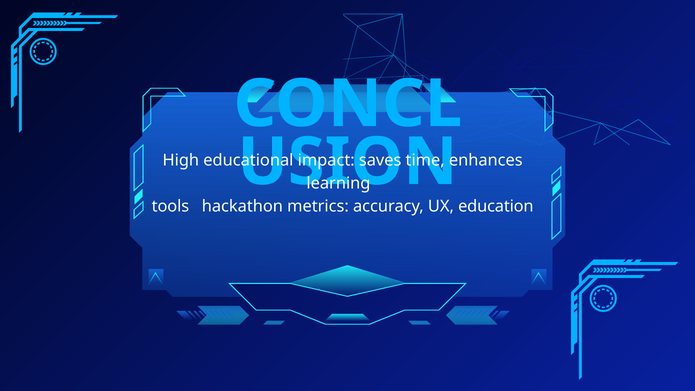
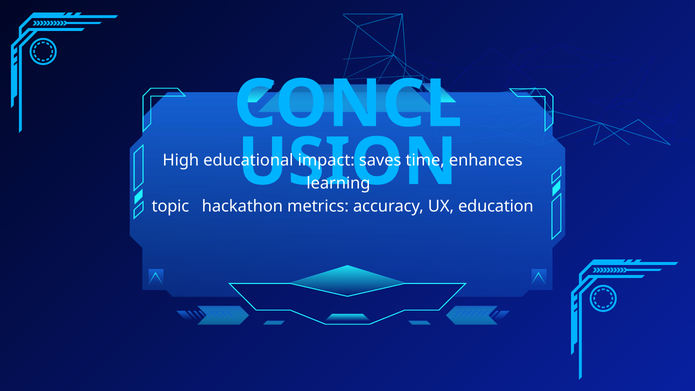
tools: tools -> topic (170, 206)
